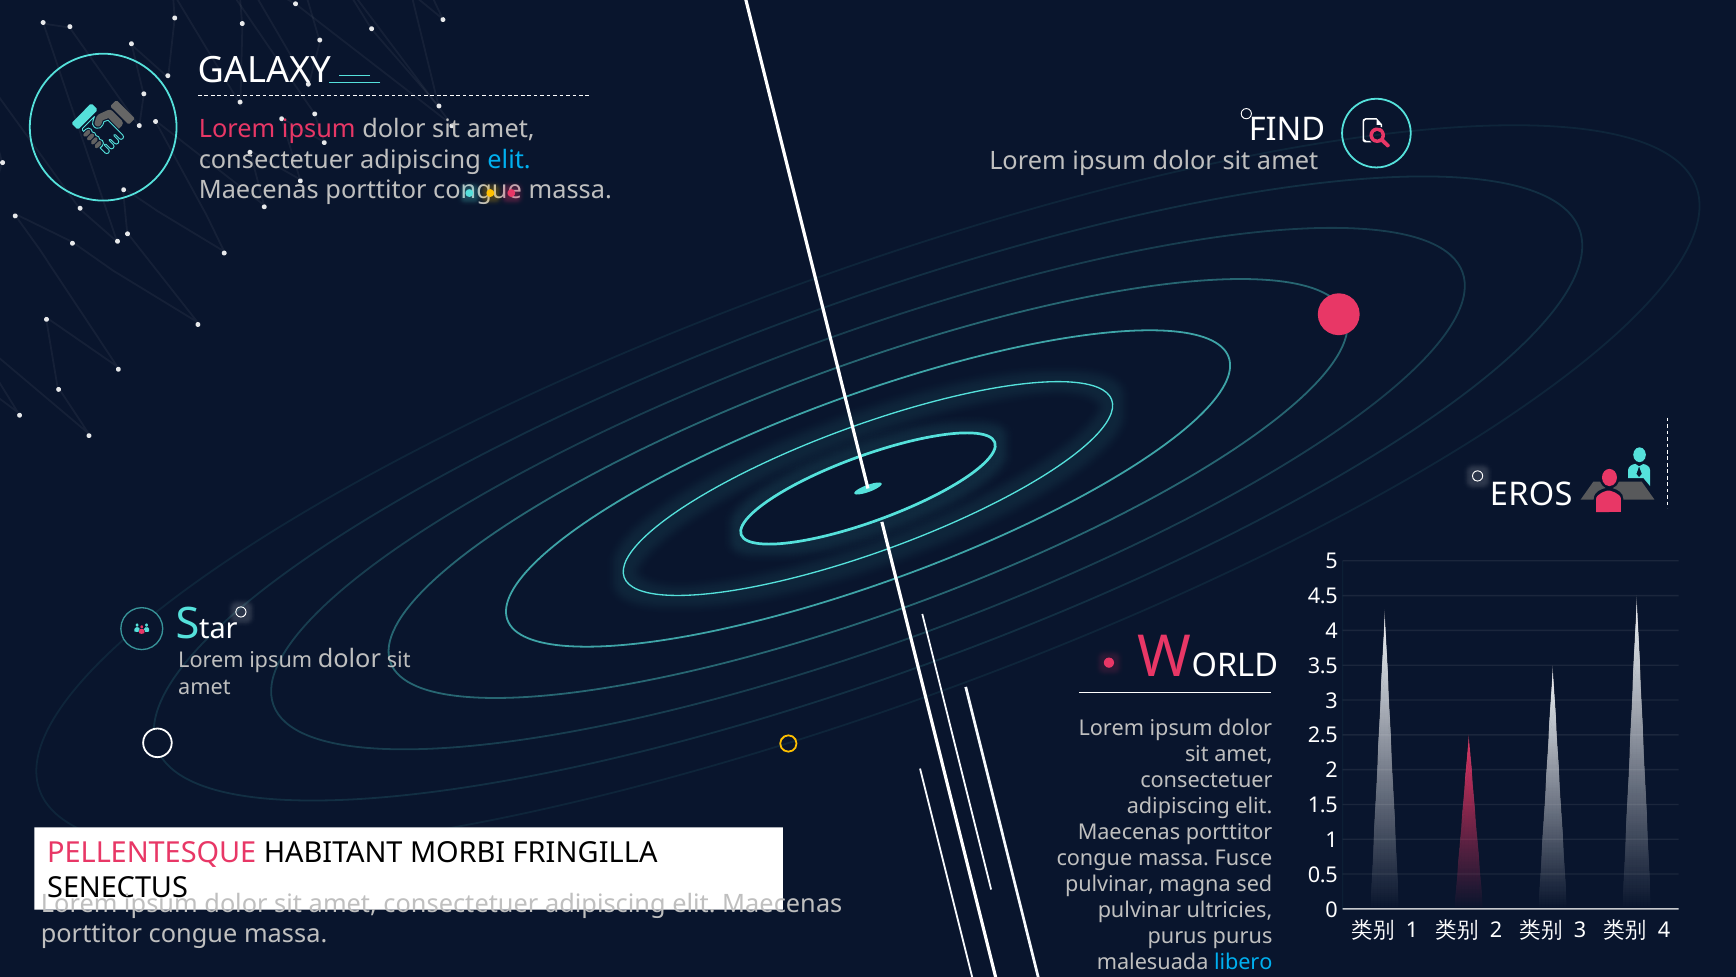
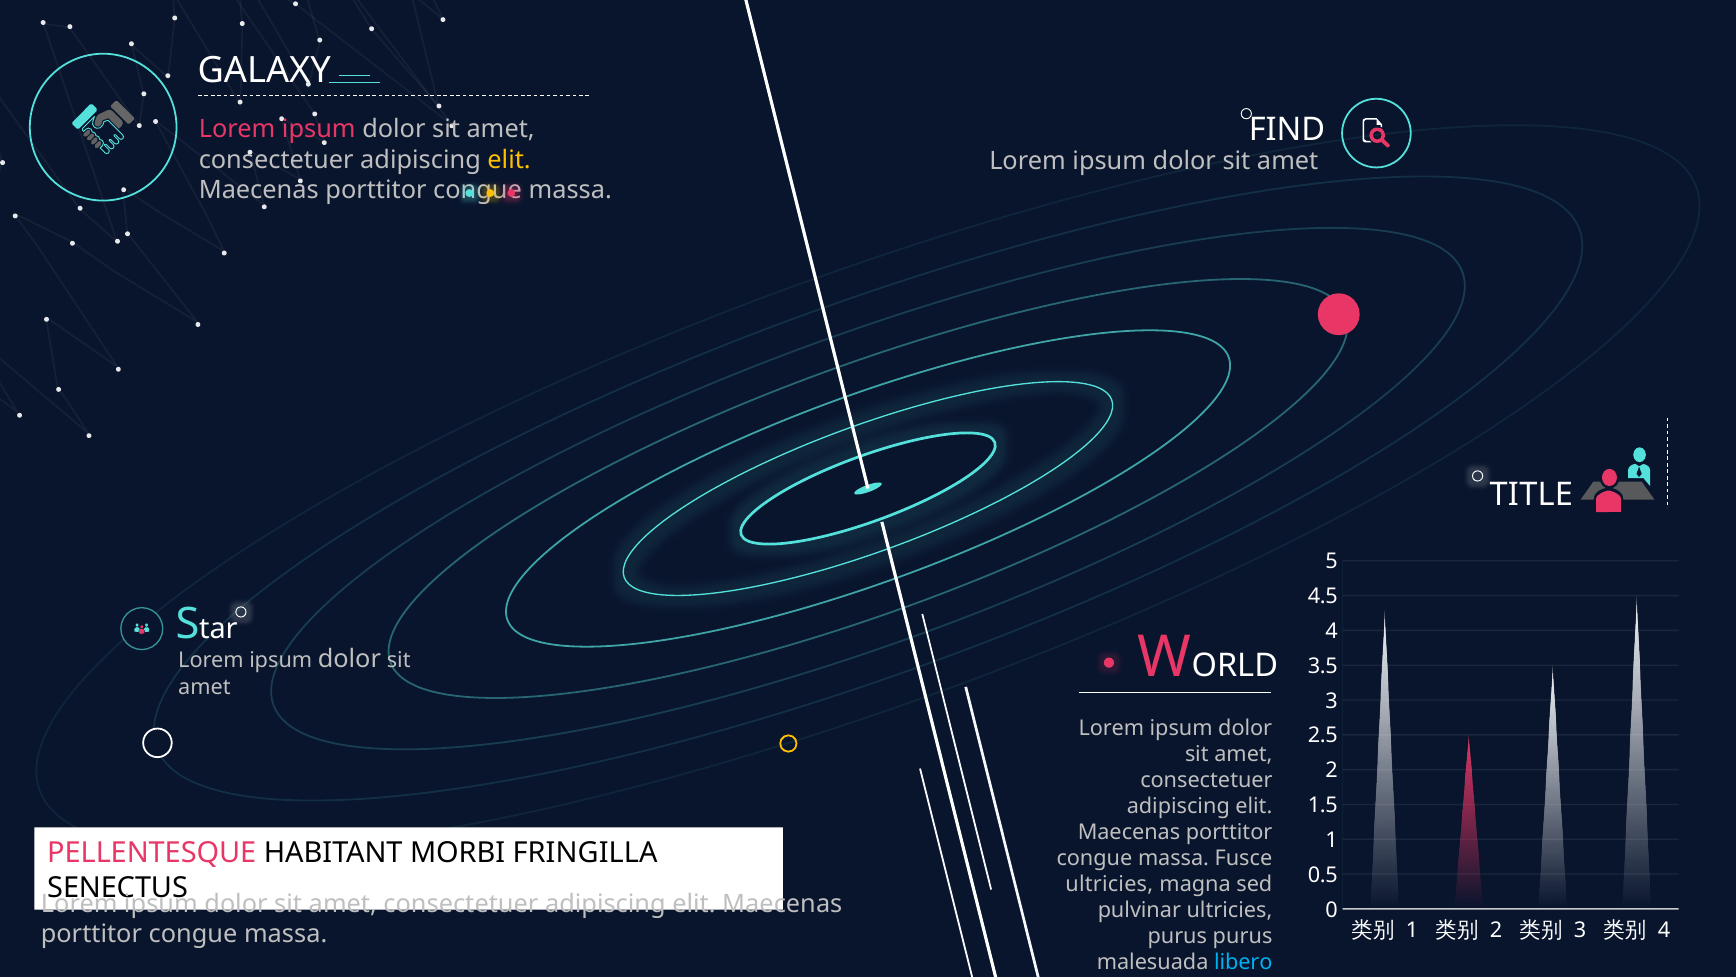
elit colour: light blue -> yellow (509, 160)
EROS: EROS -> TITLE (1531, 494)
pulvinar: pulvinar -> ultricies (1109, 884)
